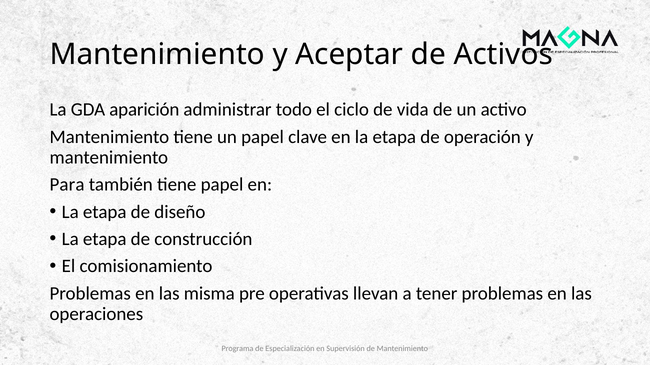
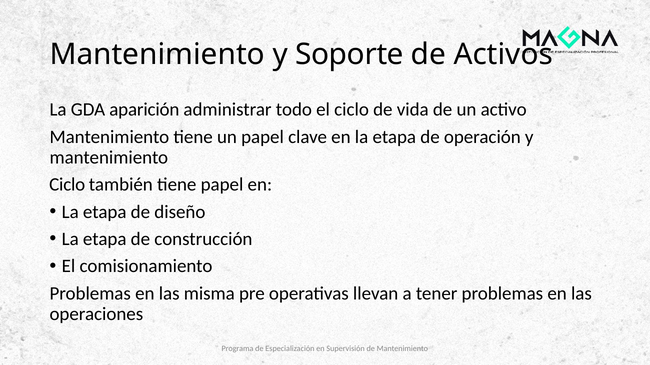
Aceptar: Aceptar -> Soporte (349, 55)
Para: Para -> Ciclo (67, 185)
